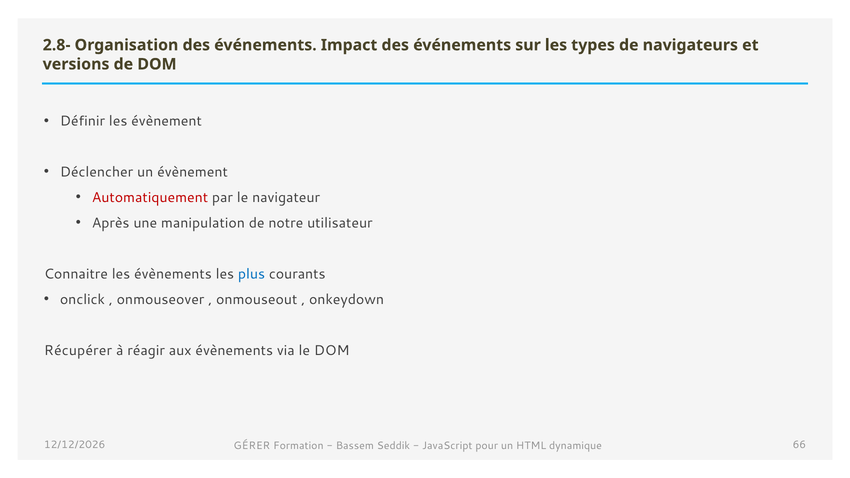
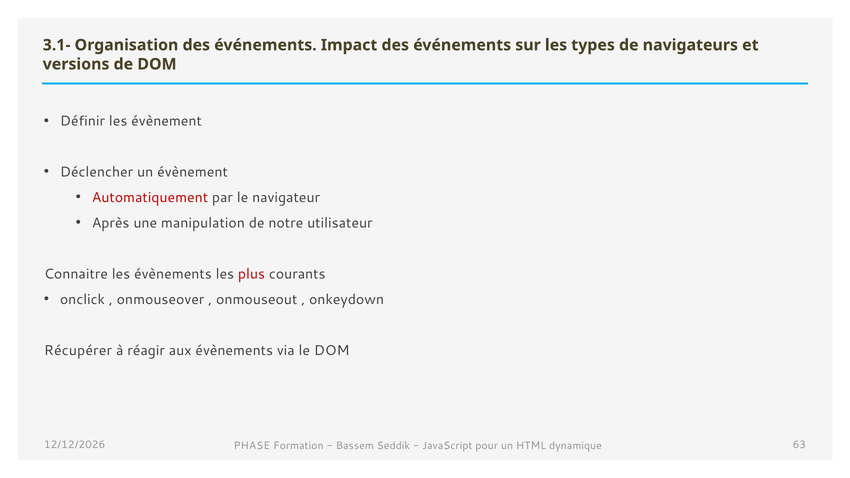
2.8-: 2.8- -> 3.1- (57, 45)
plus colour: blue -> red (252, 274)
GÉRER: GÉRER -> PHASE (252, 446)
66: 66 -> 63 (799, 445)
